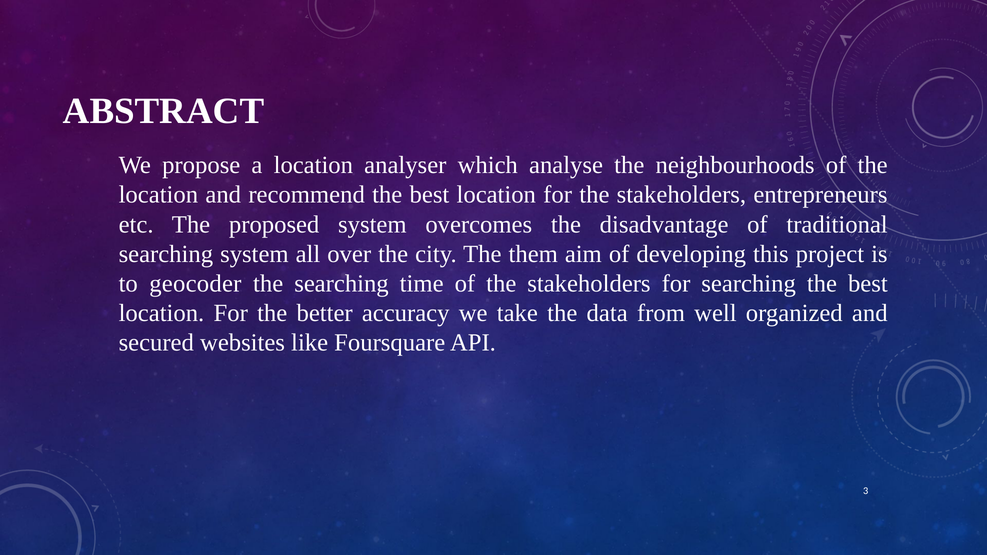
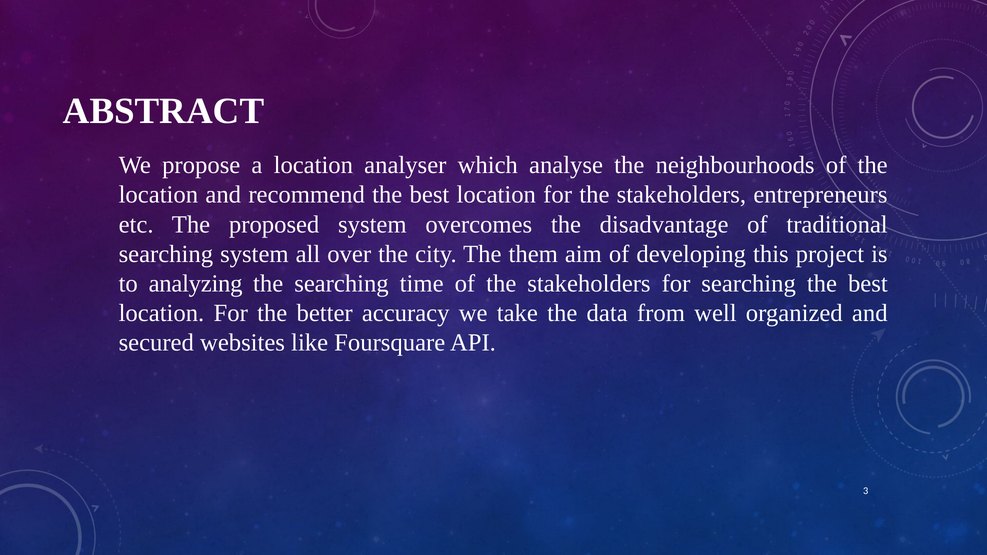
geocoder: geocoder -> analyzing (196, 284)
